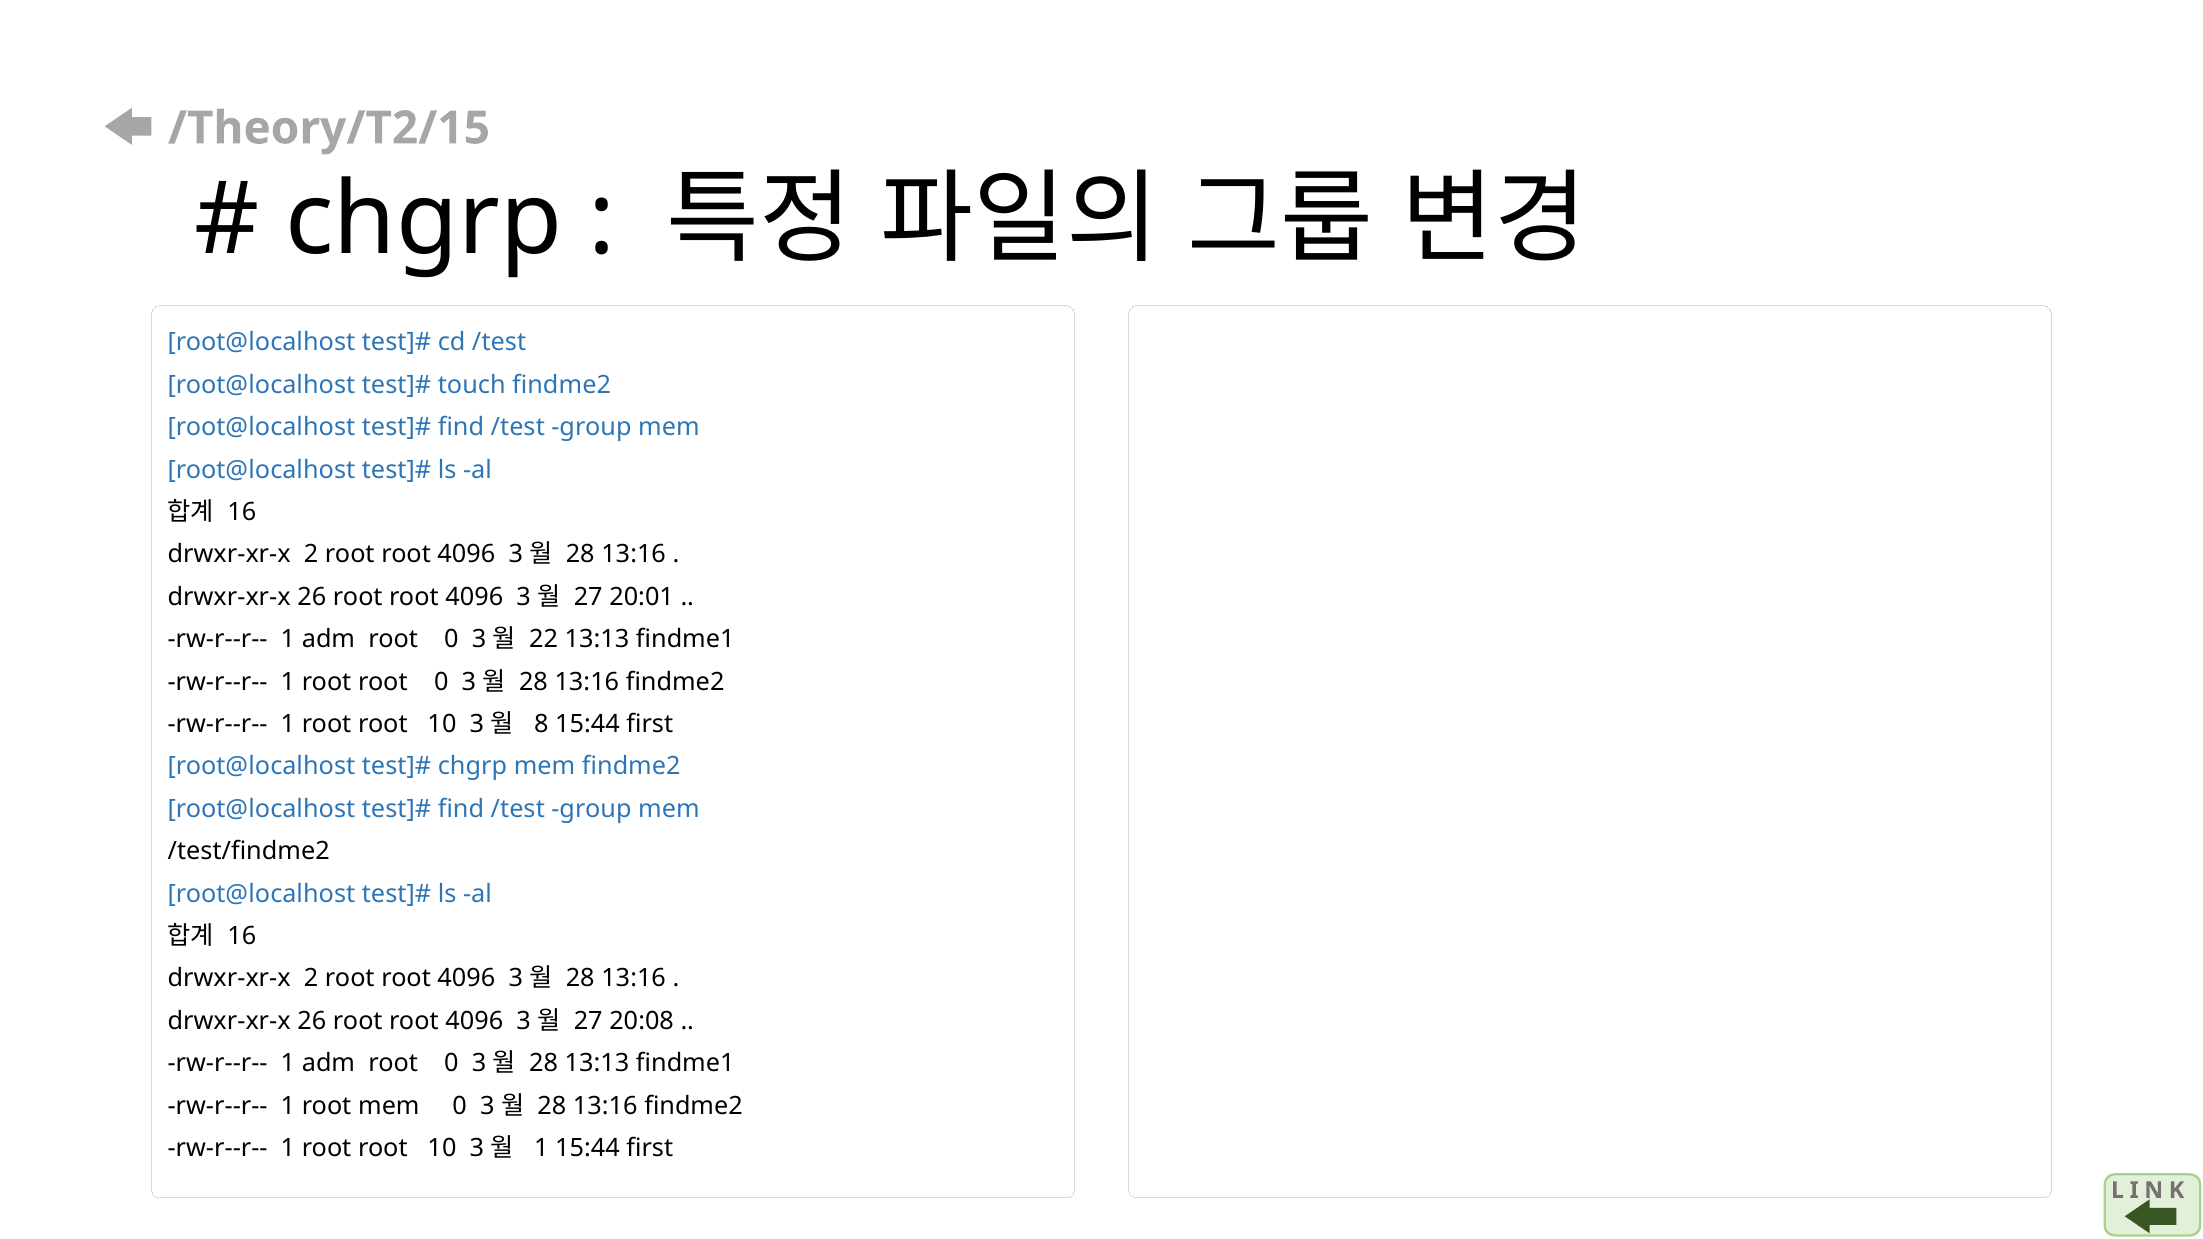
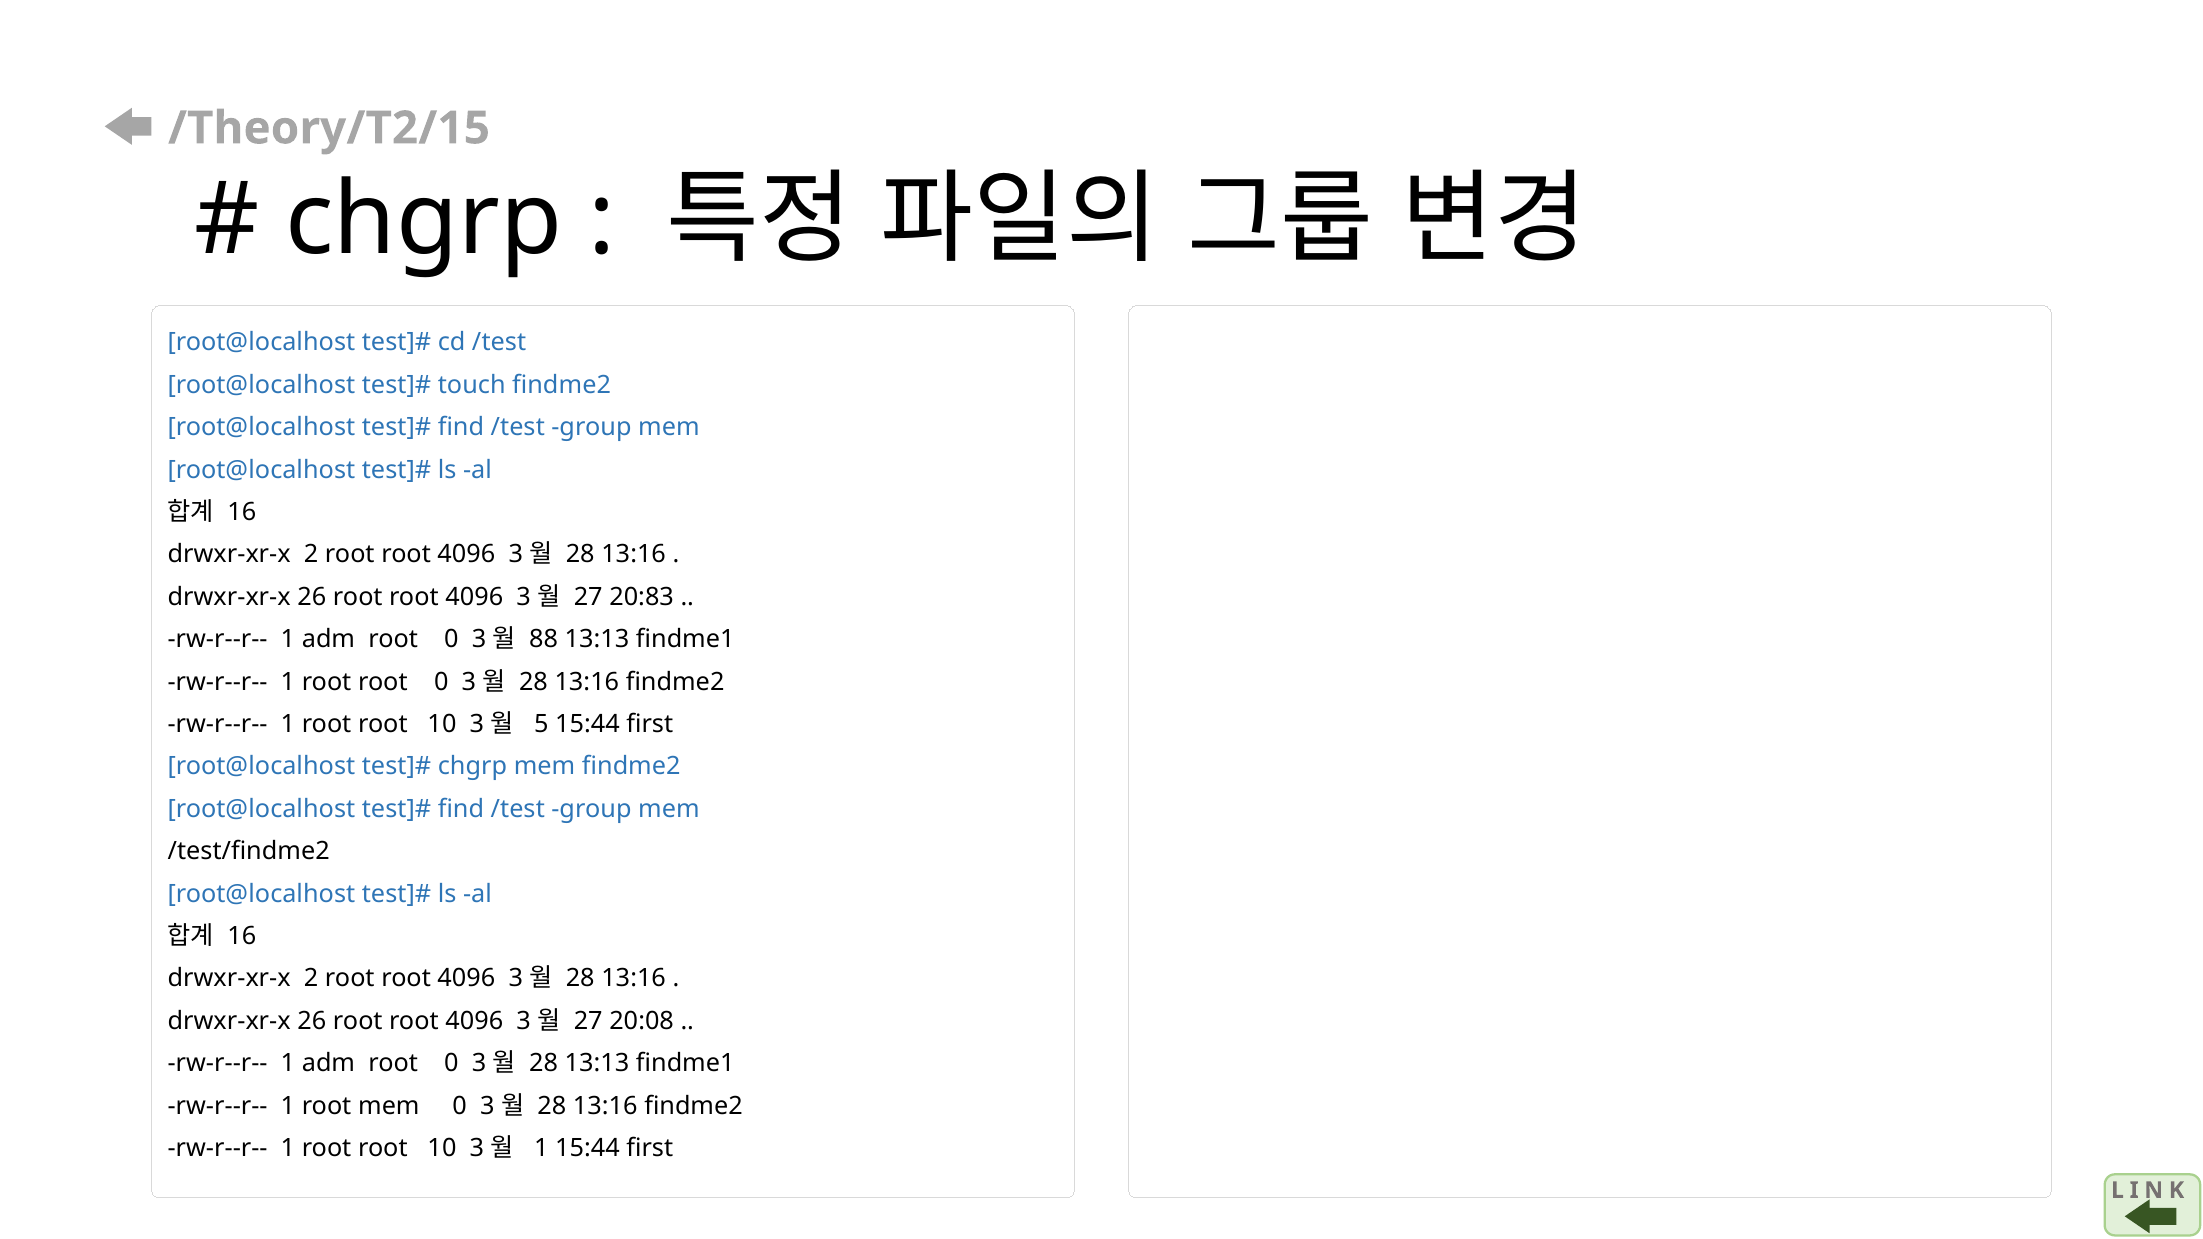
20:01: 20:01 -> 20:83 (642, 597)
22: 22 -> 88 (544, 639)
8: 8 -> 5 (541, 724)
